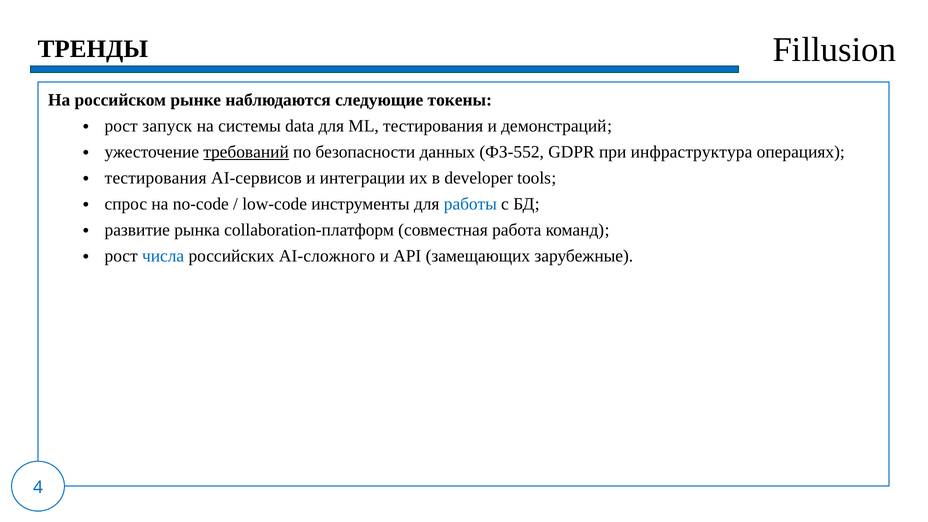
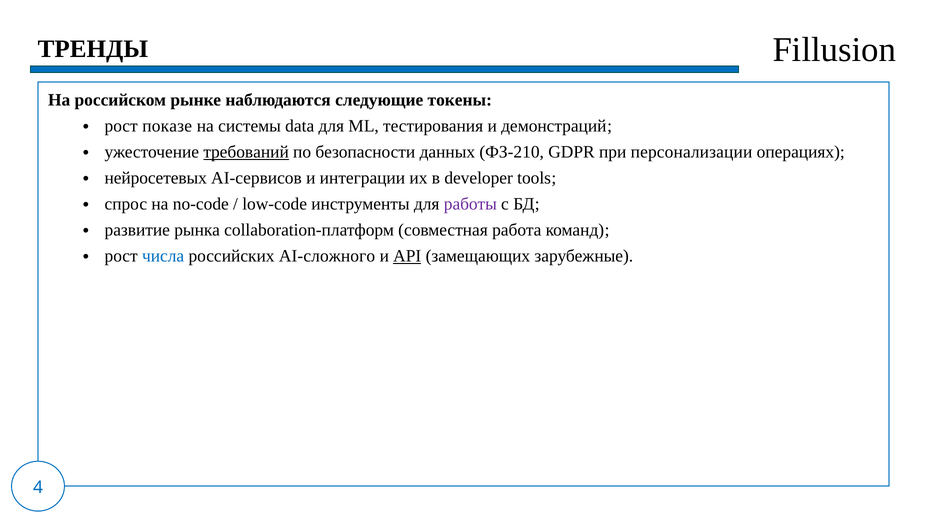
запуск: запуск -> показе (167, 126)
ФЗ-552: ФЗ-552 -> ФЗ-210 (512, 152)
инфраструктура: инфраструктура -> персонализации (691, 152)
тестирования: тестирования -> нейросетевых (156, 178)
работы colour: blue -> purple (470, 204)
API underline: none -> present (407, 256)
